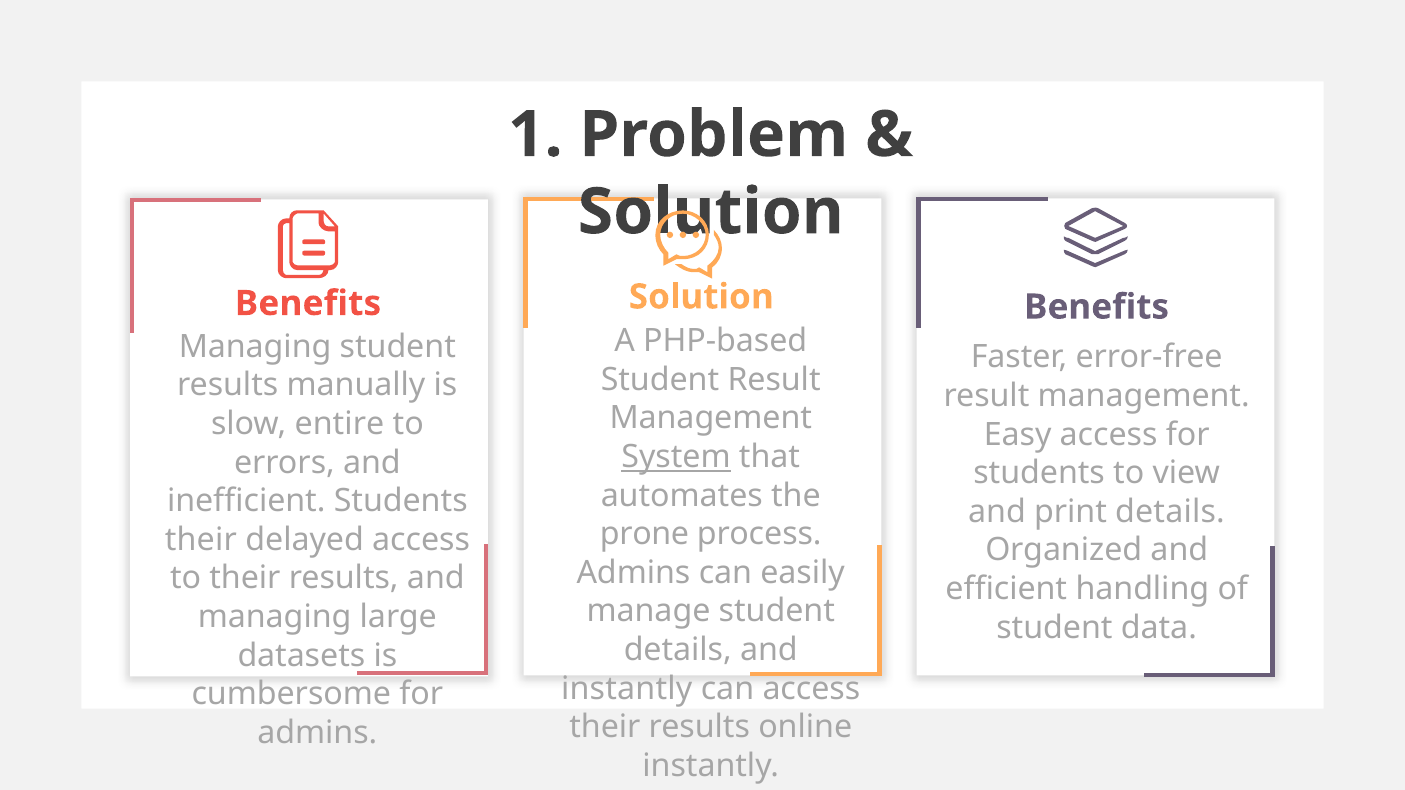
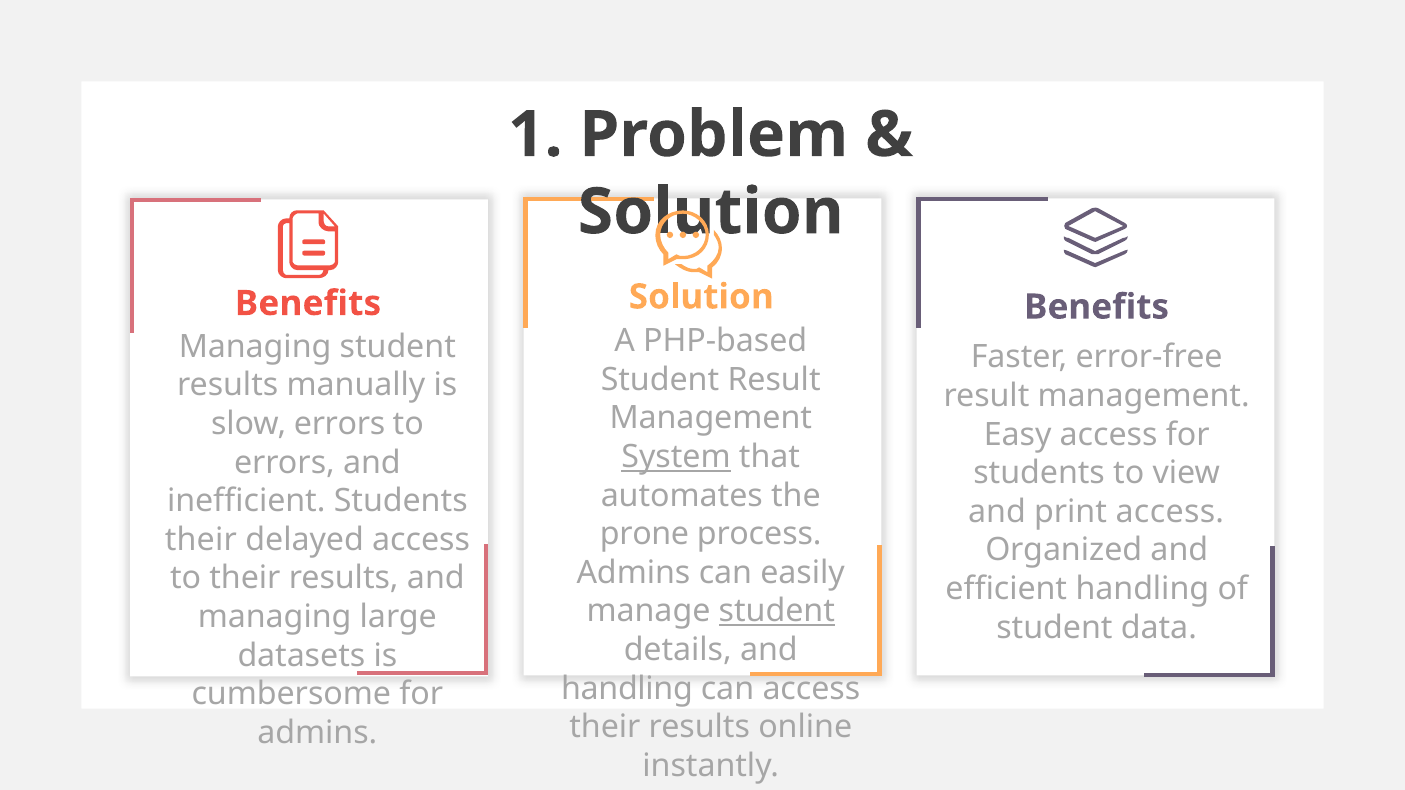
slow entire: entire -> errors (340, 424)
print details: details -> access (1170, 512)
student underline: none -> present (777, 611)
instantly: instantly -> handling (627, 689)
